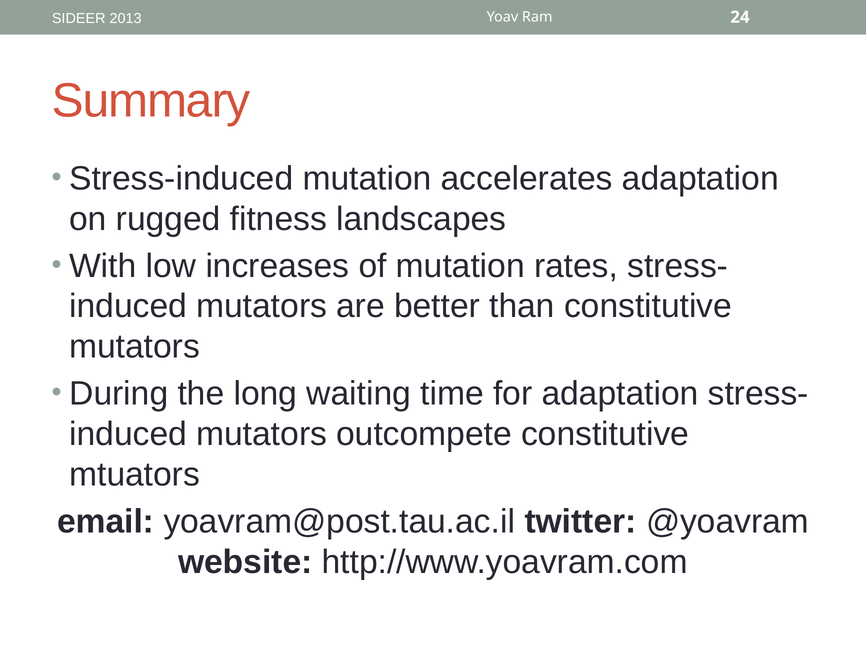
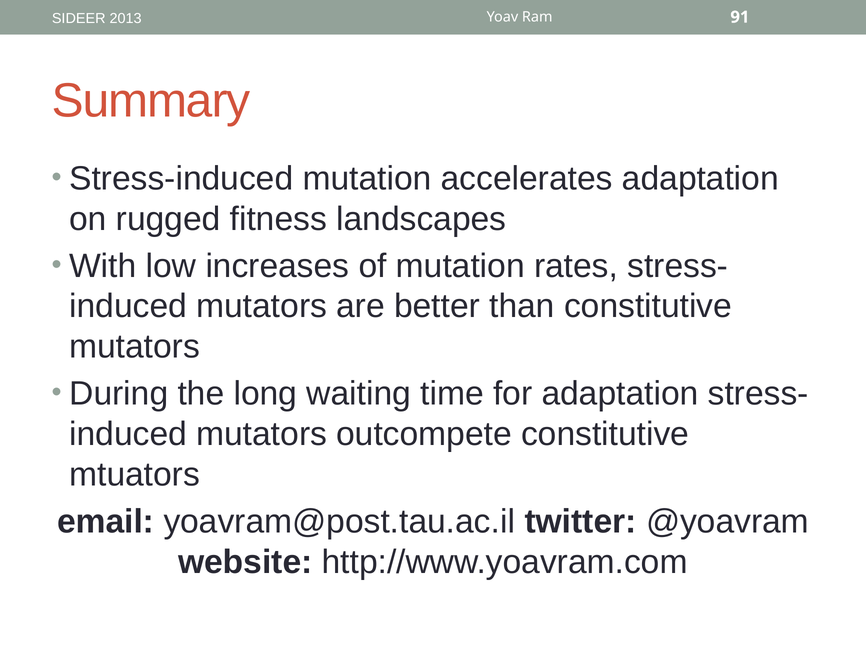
24: 24 -> 91 (740, 17)
